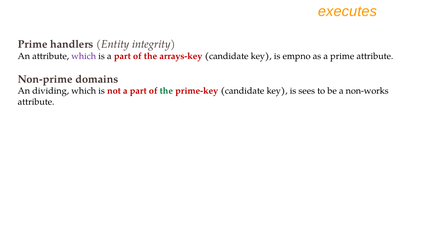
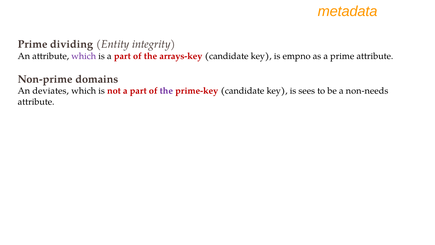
executes: executes -> metadata (348, 11)
handlers: handlers -> dividing (72, 44)
dividing: dividing -> deviates (51, 91)
the colour: green -> purple (166, 91)
non-works: non-works -> non-needs (367, 91)
